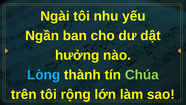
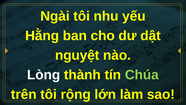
Ngần: Ngần -> Hằng (42, 36)
hưởng: hưởng -> nguyệt (77, 55)
Lòng colour: light blue -> white (44, 75)
